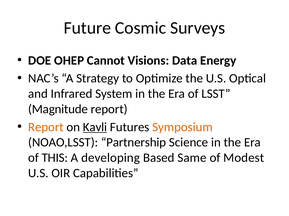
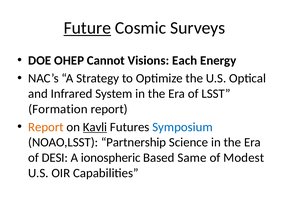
Future underline: none -> present (87, 28)
Data: Data -> Each (185, 61)
Magnitude: Magnitude -> Formation (58, 109)
Symposium colour: orange -> blue (182, 127)
THIS: THIS -> DESI (55, 158)
developing: developing -> ionospheric (111, 158)
